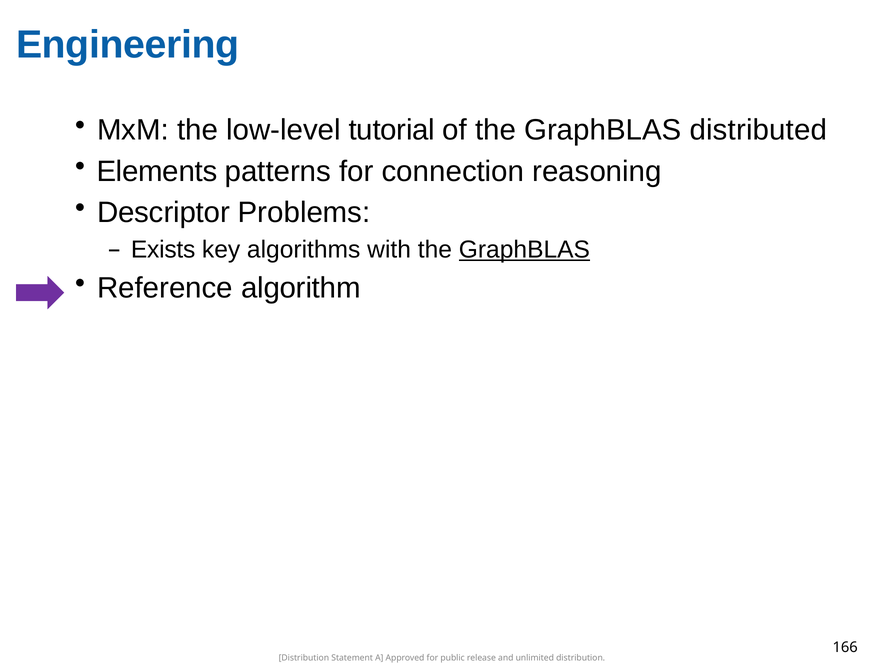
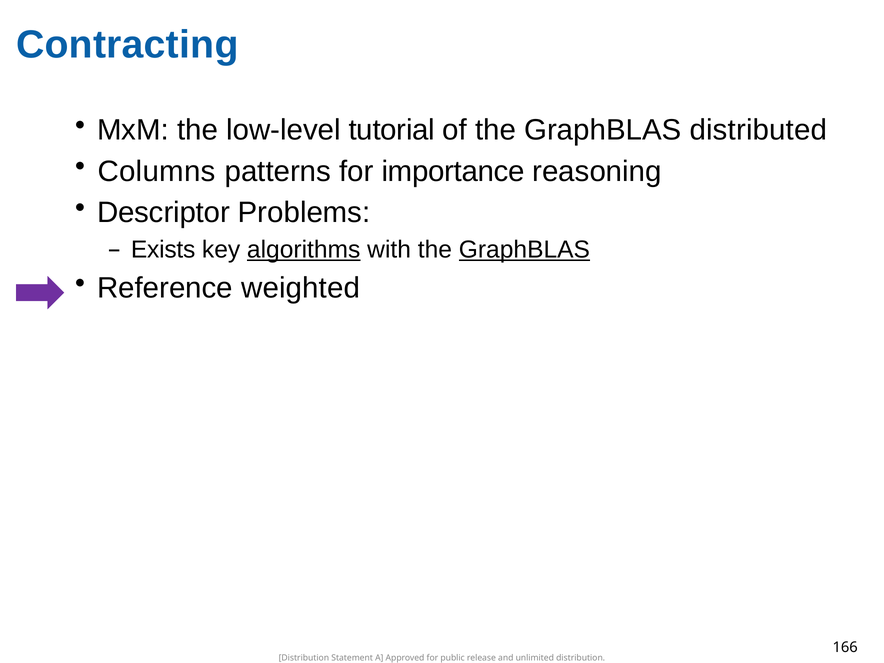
Engineering: Engineering -> Contracting (127, 45)
Elements: Elements -> Columns (157, 171)
connection: connection -> importance (453, 171)
algorithms underline: none -> present (304, 250)
algorithm: algorithm -> weighted (301, 288)
